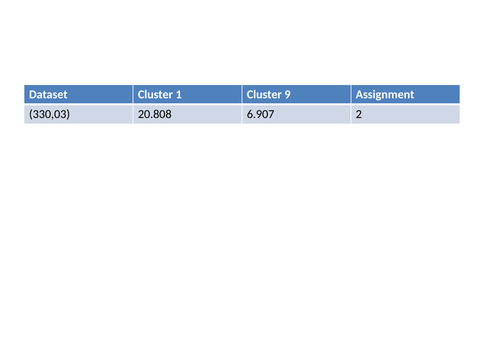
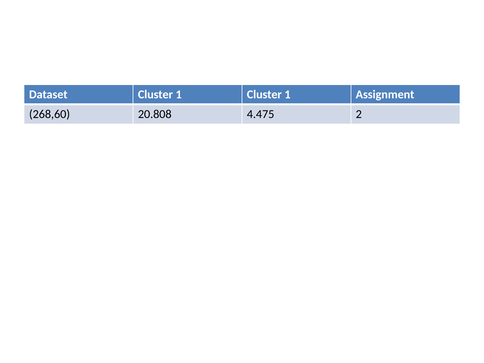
1 Cluster 9: 9 -> 1 (288, 95)
330,03: 330,03 -> 268,60 (50, 114)
6.907: 6.907 -> 4.475 (261, 114)
